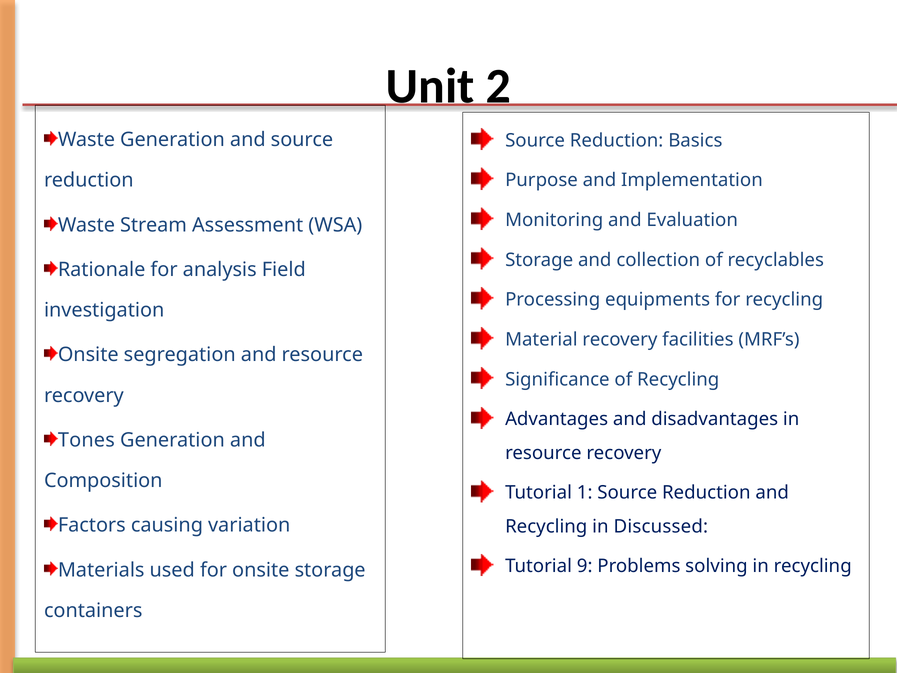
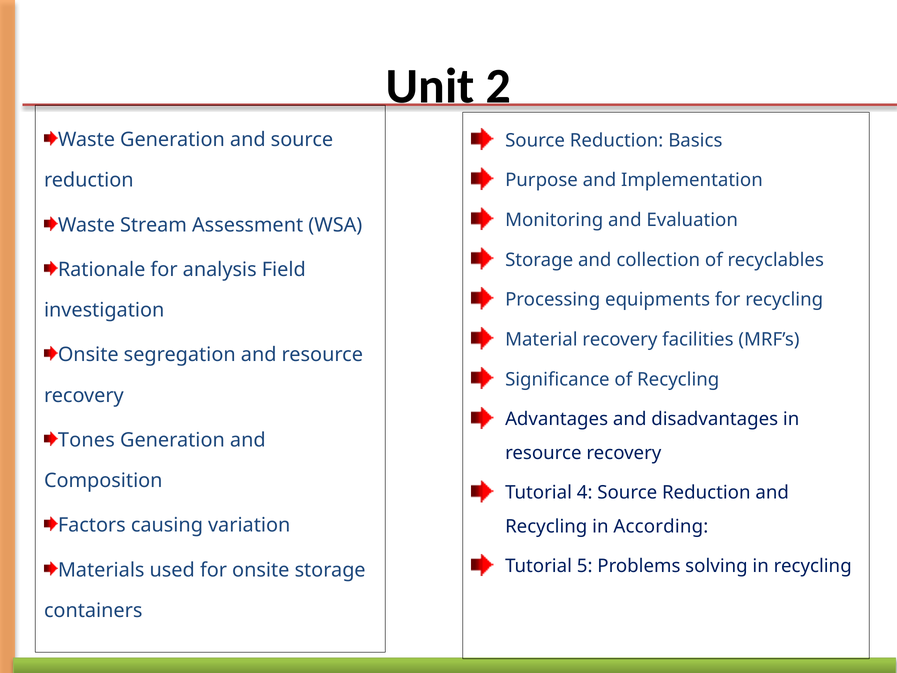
1: 1 -> 4 (585, 493)
Discussed: Discussed -> According (661, 526)
9: 9 -> 5 (585, 566)
